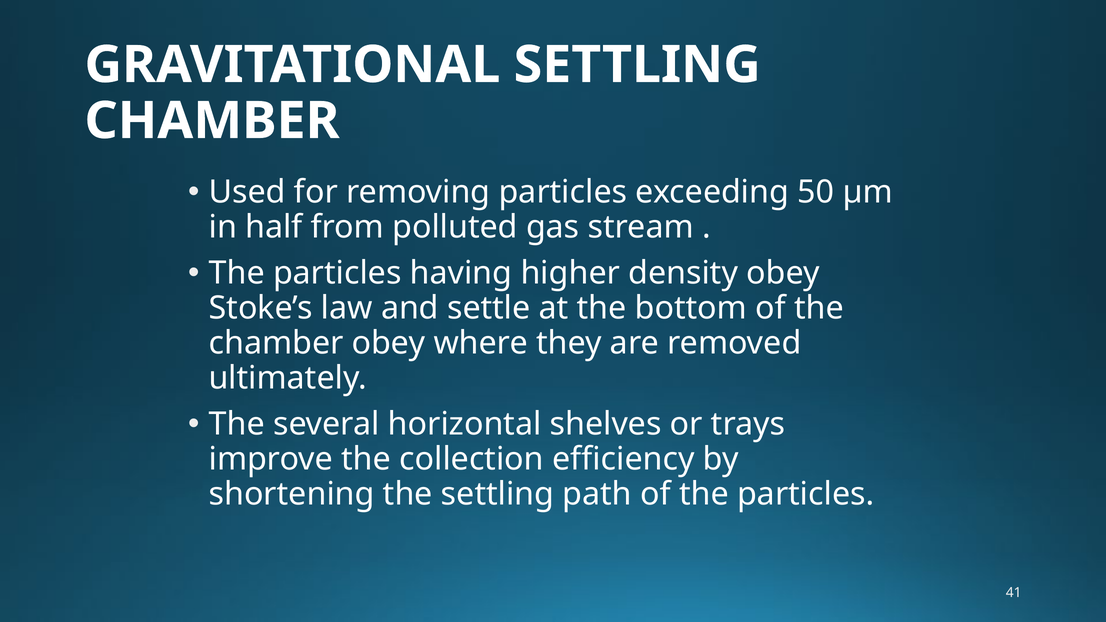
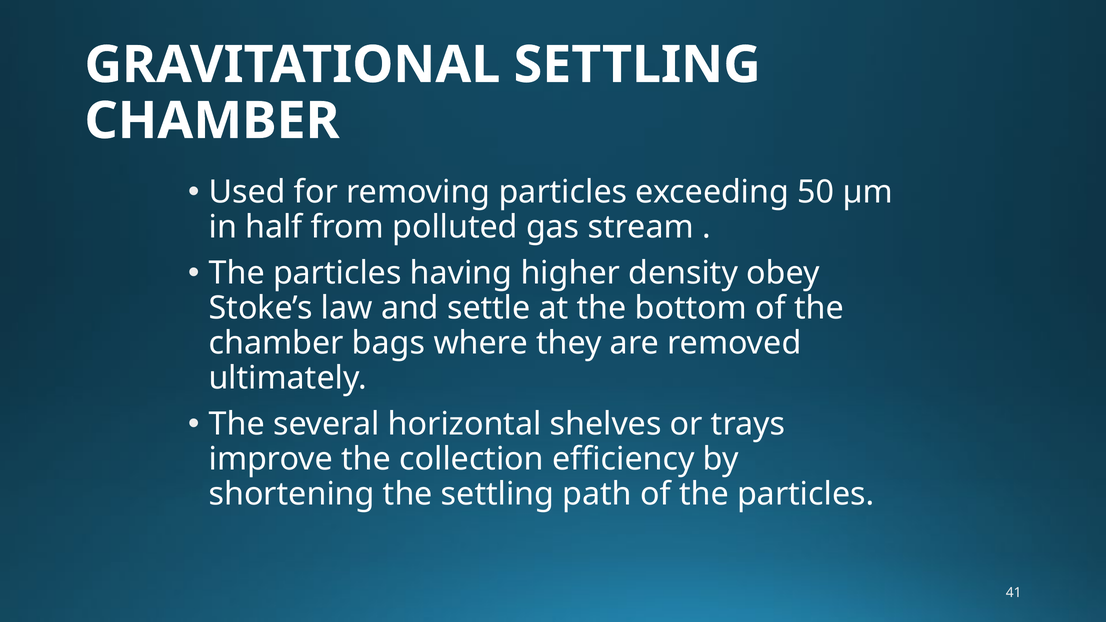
chamber obey: obey -> bags (389, 343)
